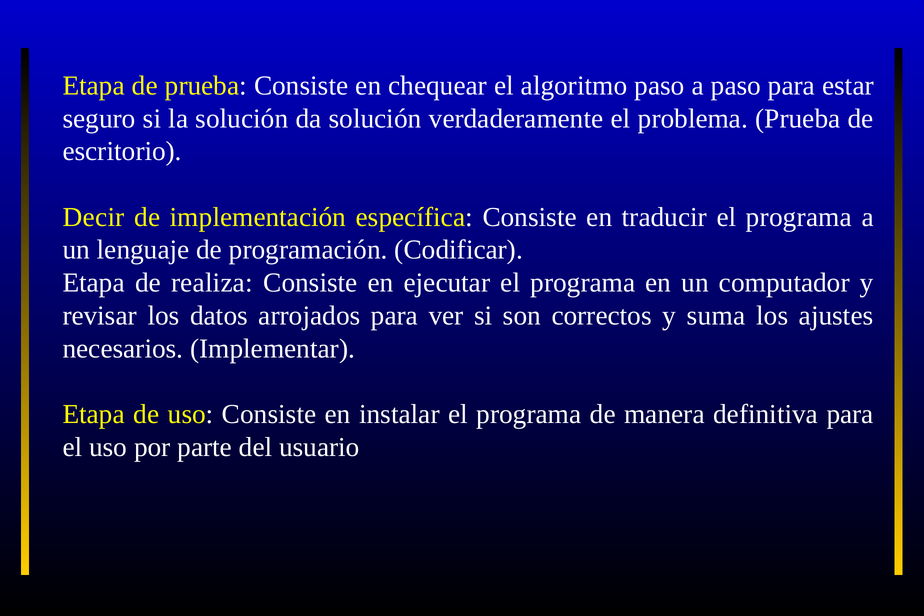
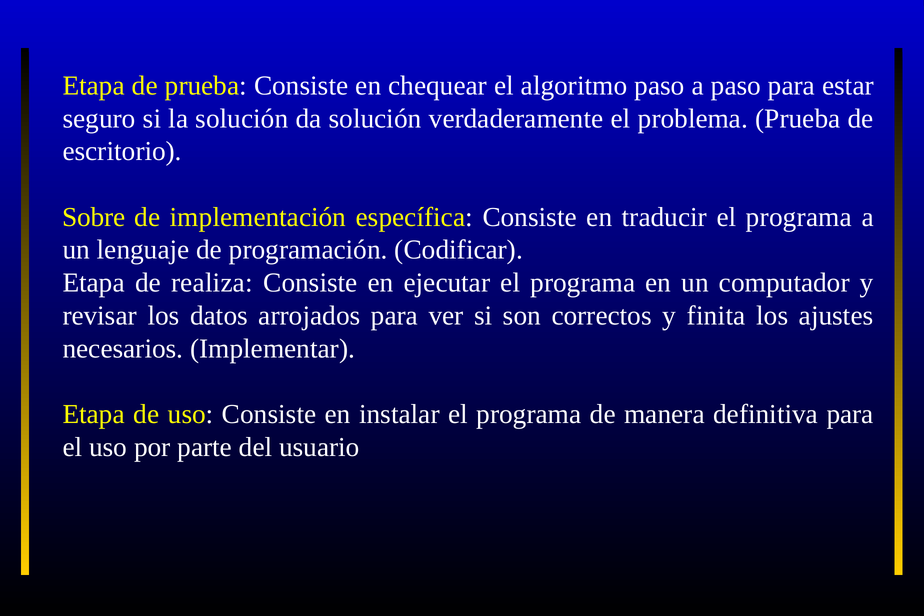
Decir: Decir -> Sobre (94, 217)
suma: suma -> finita (716, 316)
